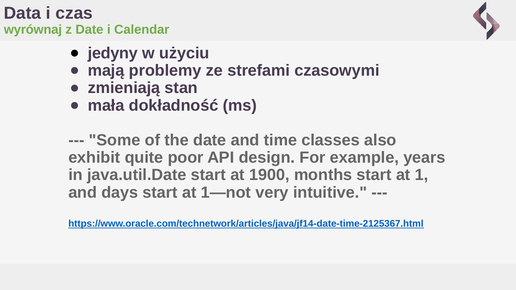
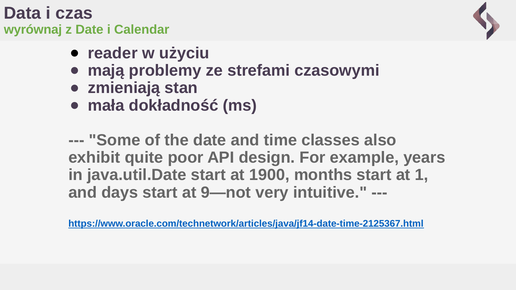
jedyny: jedyny -> reader (113, 53)
1—not: 1—not -> 9—not (226, 193)
